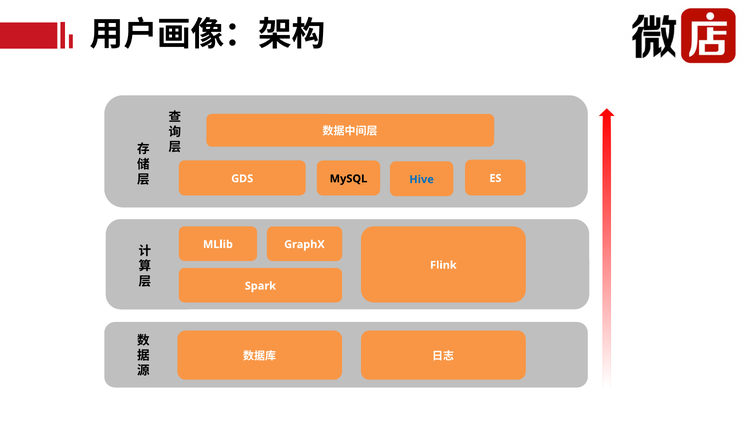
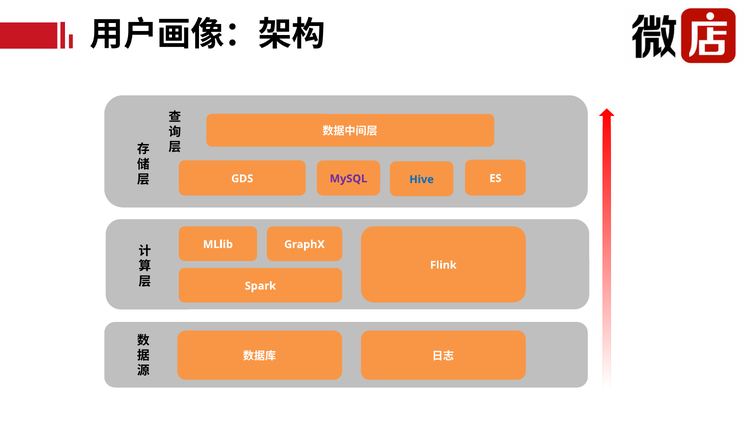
MySQL colour: black -> purple (348, 179)
